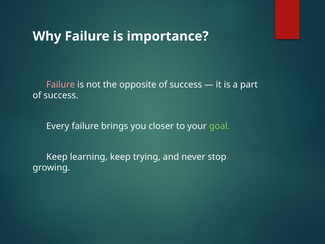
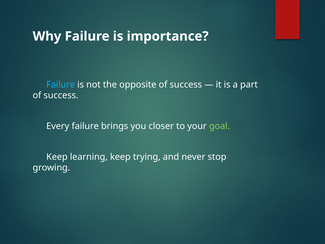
Failure colour: pink -> light blue (61, 84)
